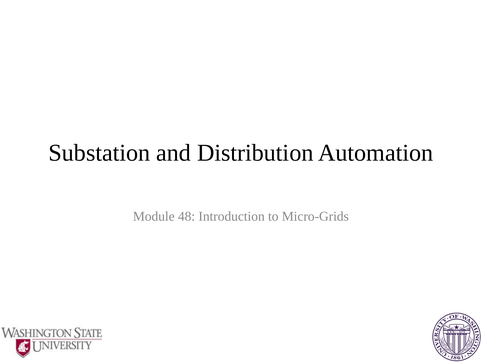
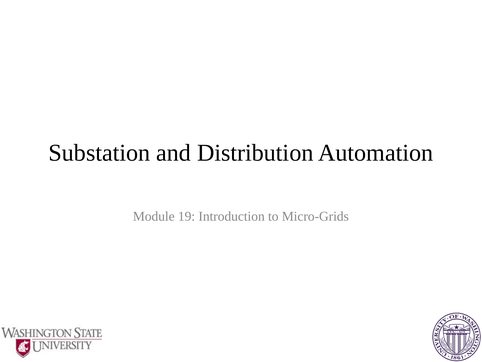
48: 48 -> 19 (187, 216)
